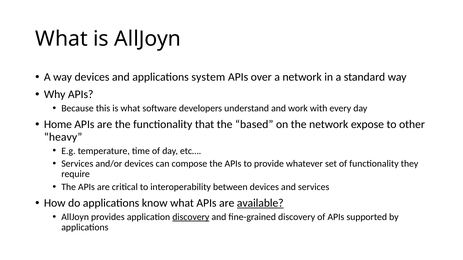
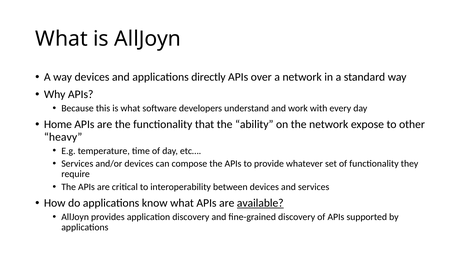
system: system -> directly (208, 77)
based: based -> ability (254, 125)
discovery underline: present -> none (191, 217)
